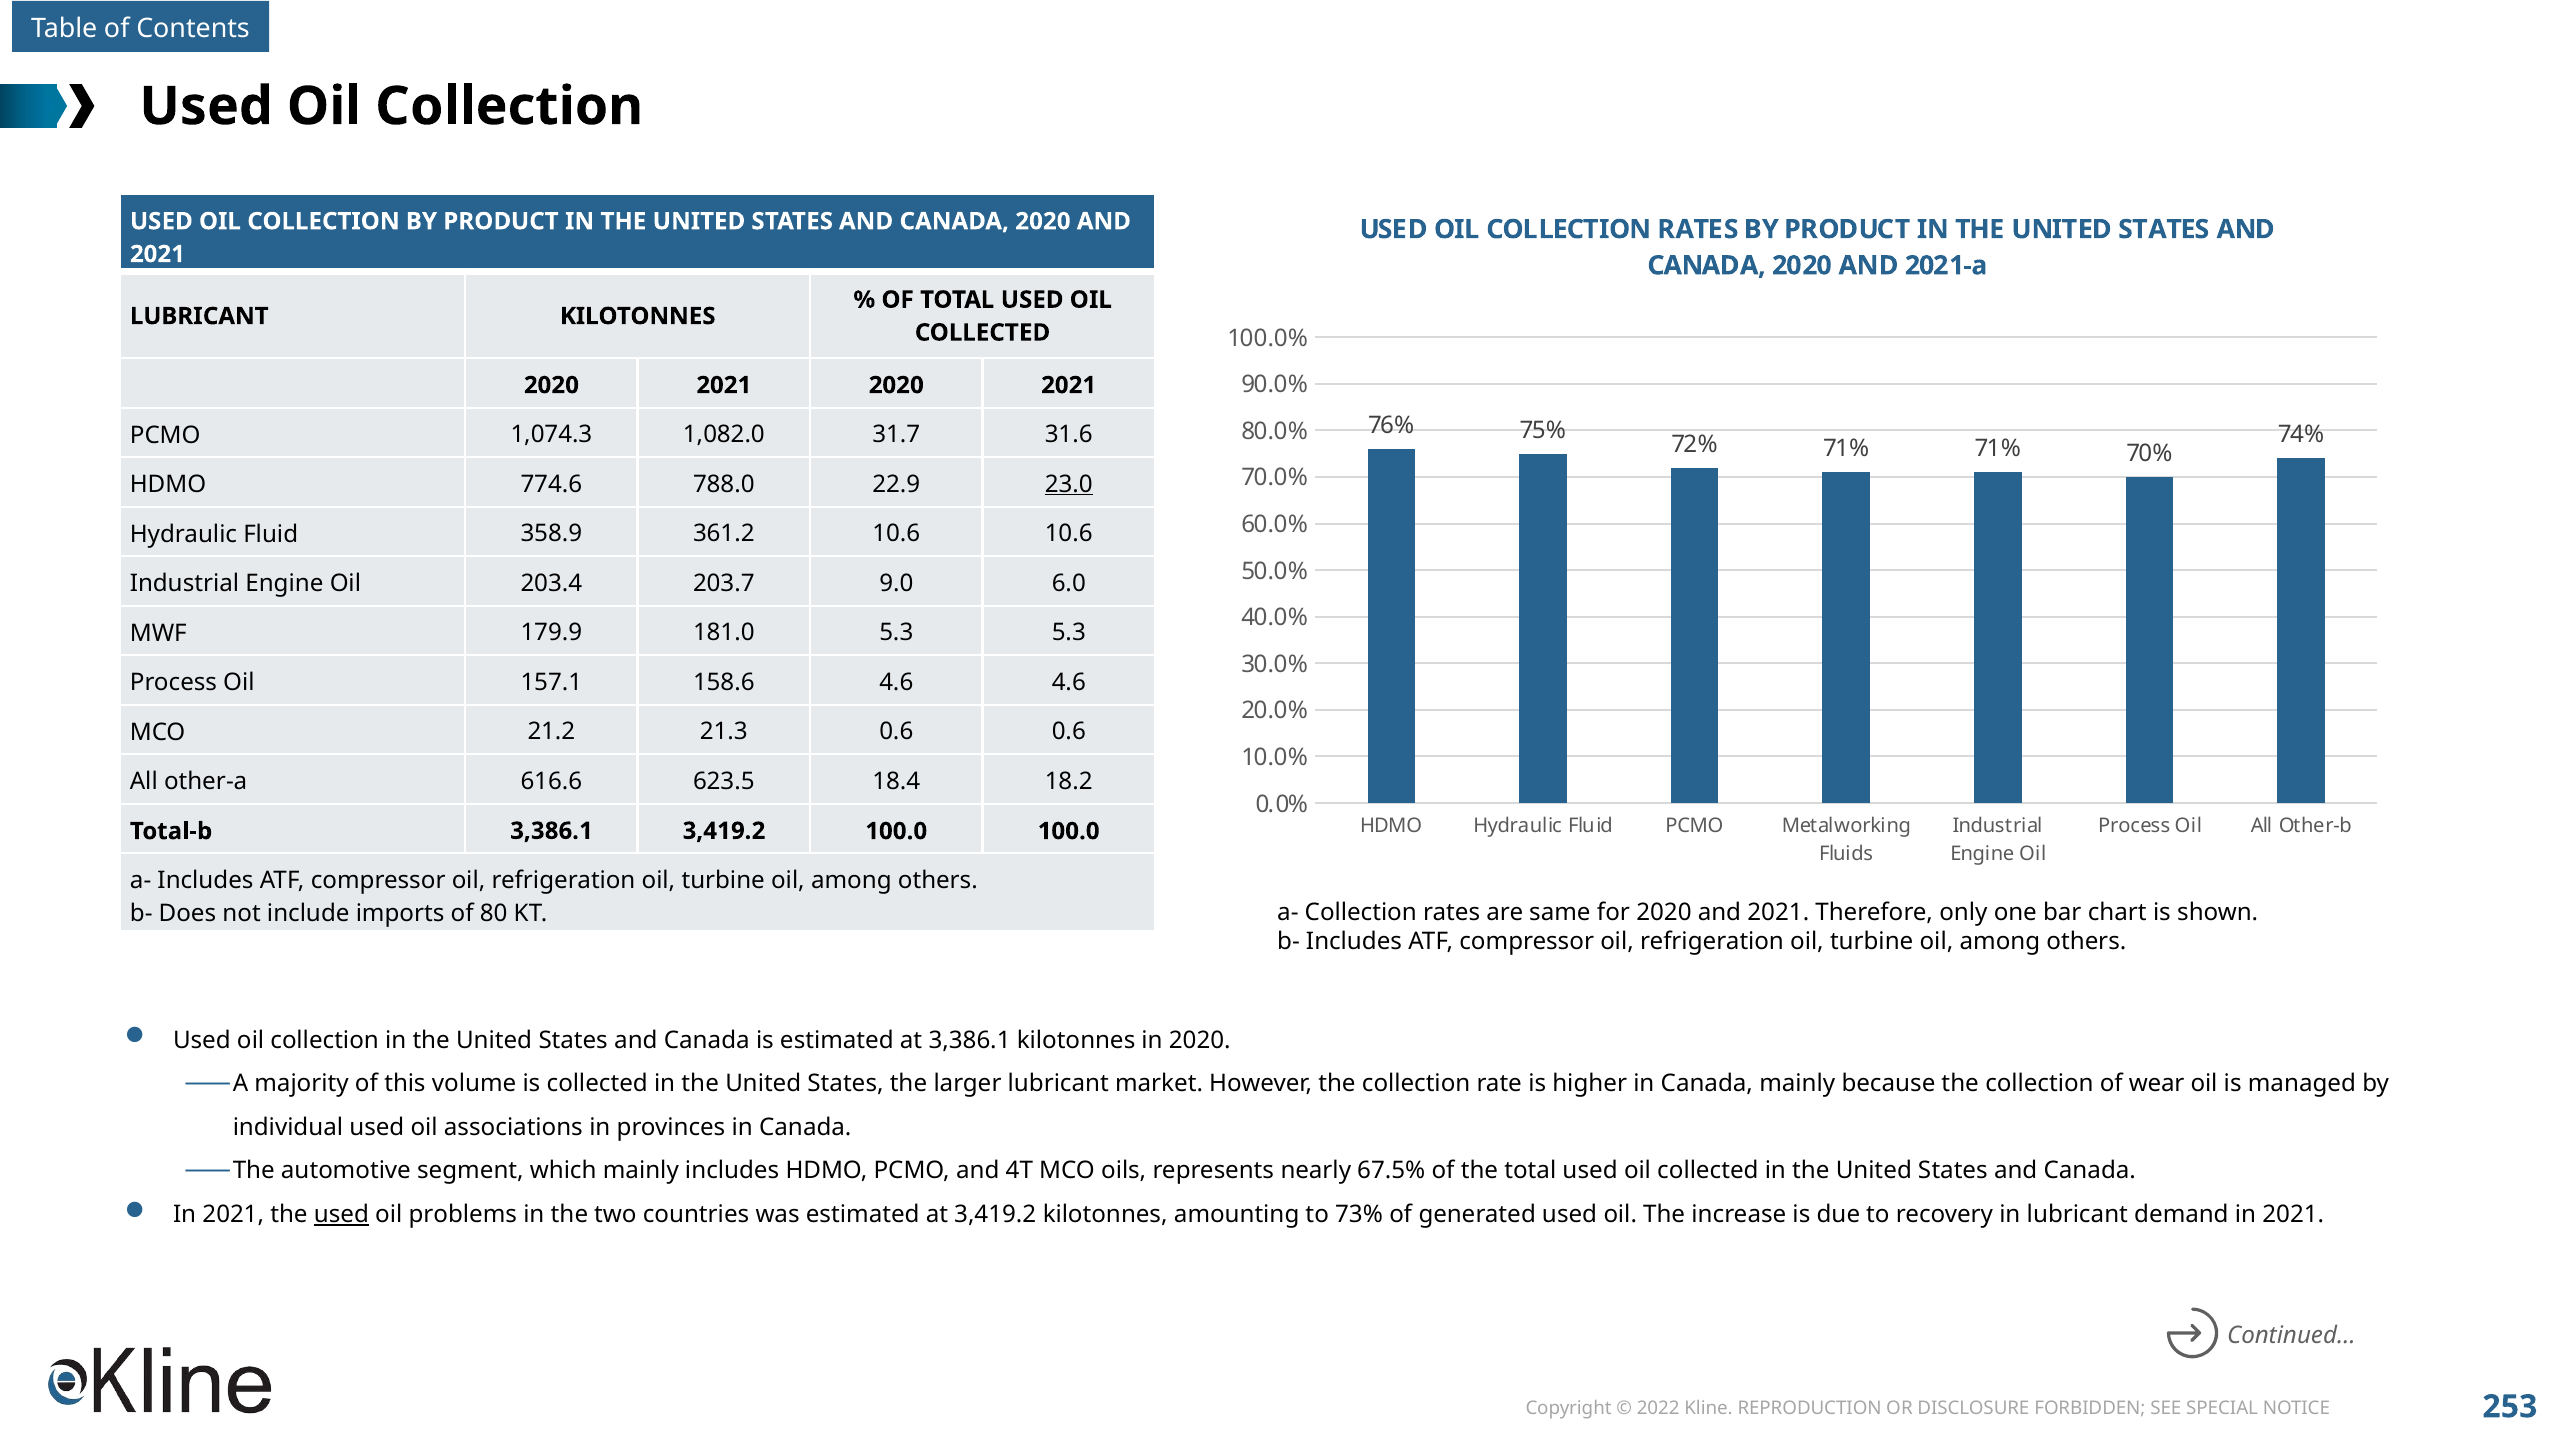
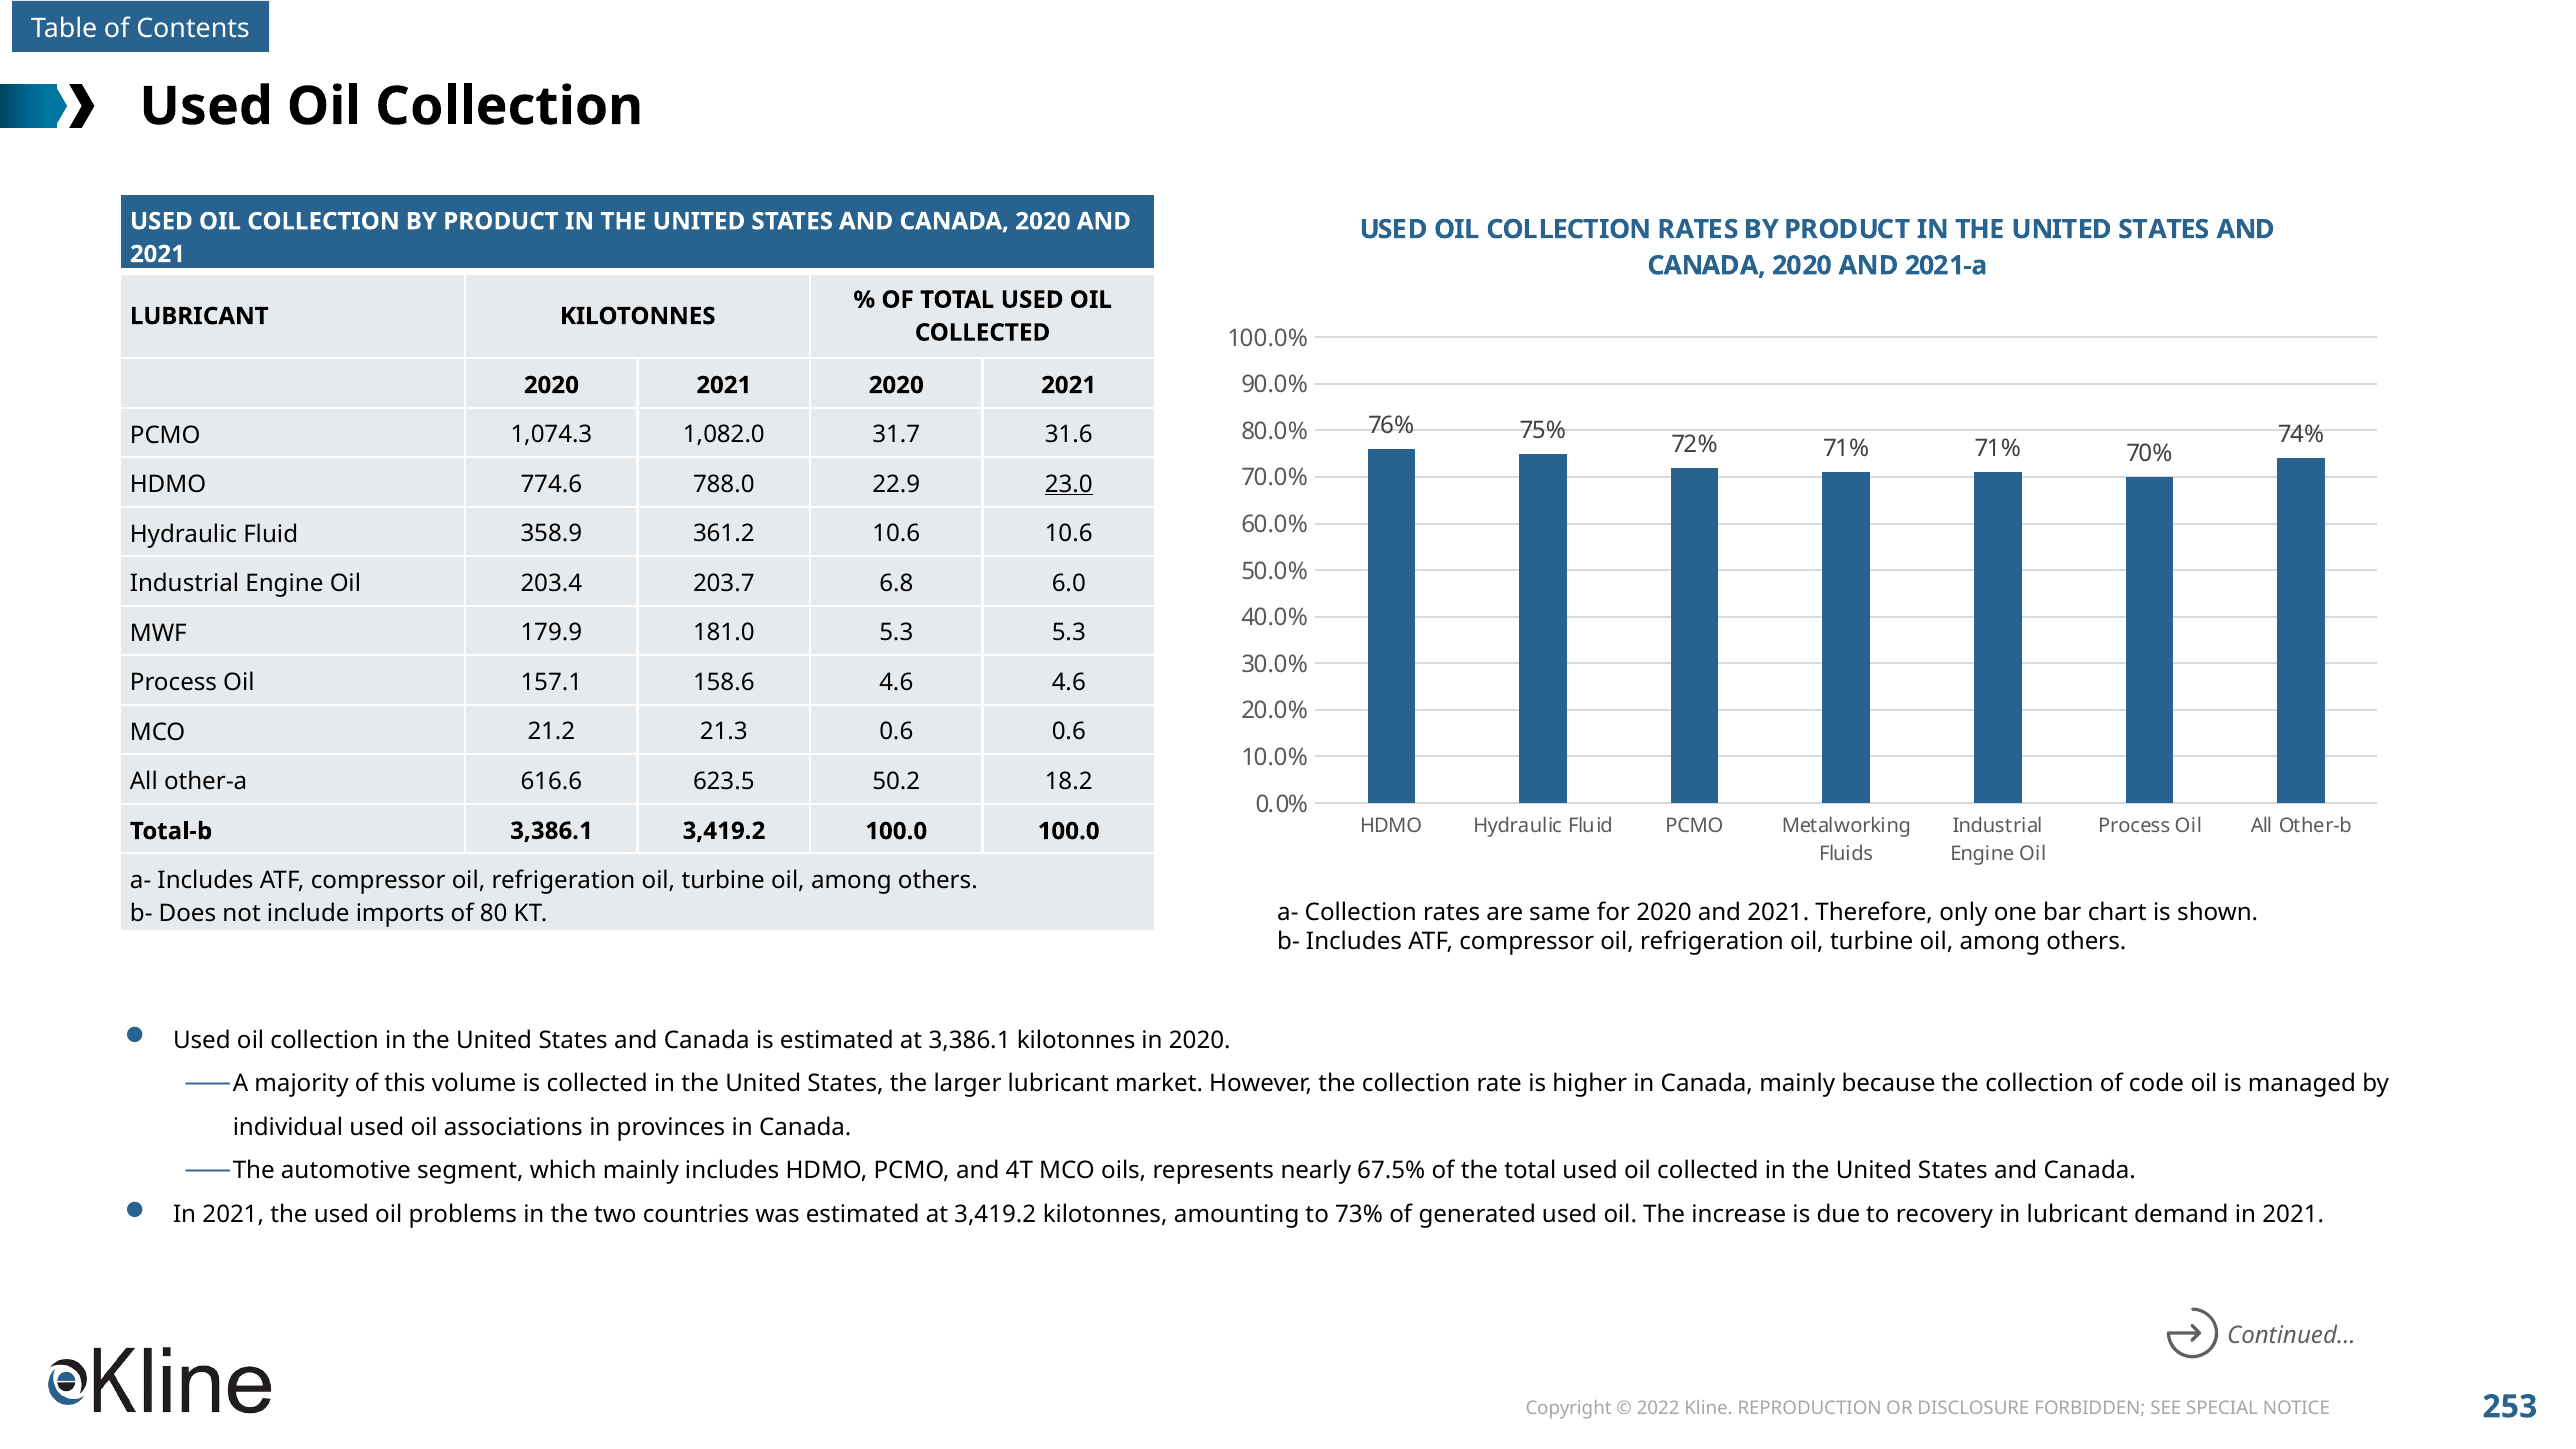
9.0: 9.0 -> 6.8 (896, 583)
18.4: 18.4 -> 50.2 (896, 781)
wear: wear -> code (2157, 1084)
used underline: present -> none (341, 1214)
